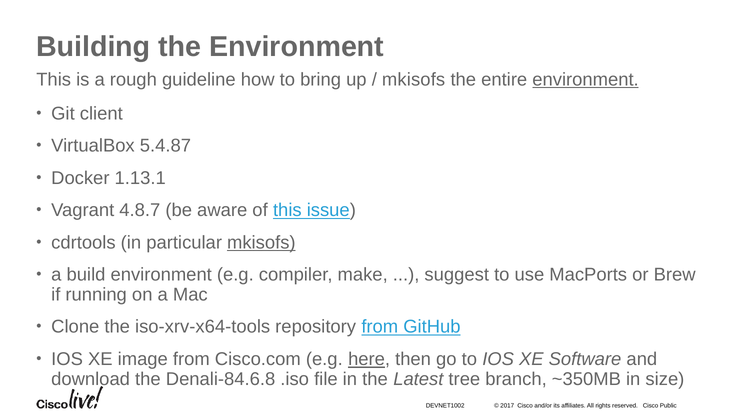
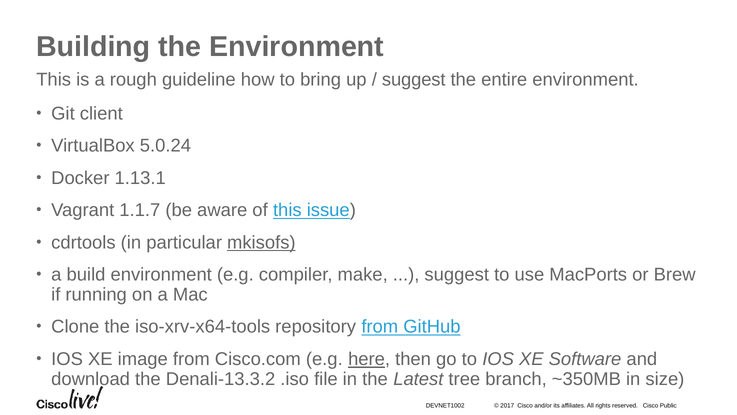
mkisofs: mkisofs -> suggest (414, 80)
environment underline: present -> none (586, 80)
5.4.87: 5.4.87 -> 5.0.24 (165, 146)
4.8.7: 4.8.7 -> 1.1.7 (140, 210)
Denali-84.6.8: Denali-84.6.8 -> Denali-13.3.2 (221, 379)
